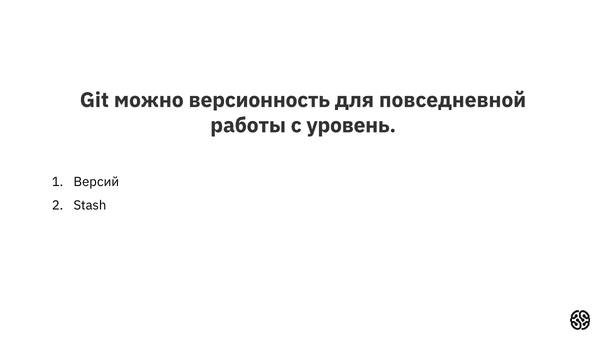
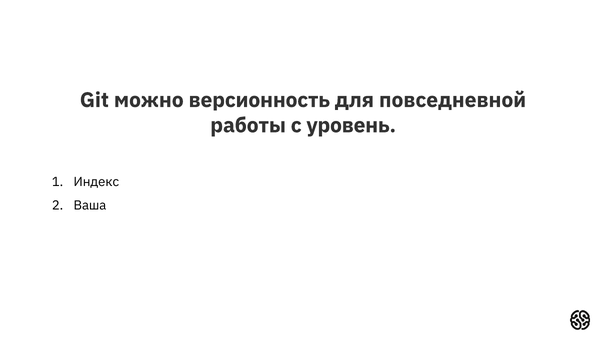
Версий: Версий -> Индекс (96, 182)
Stash: Stash -> Ваша (90, 205)
